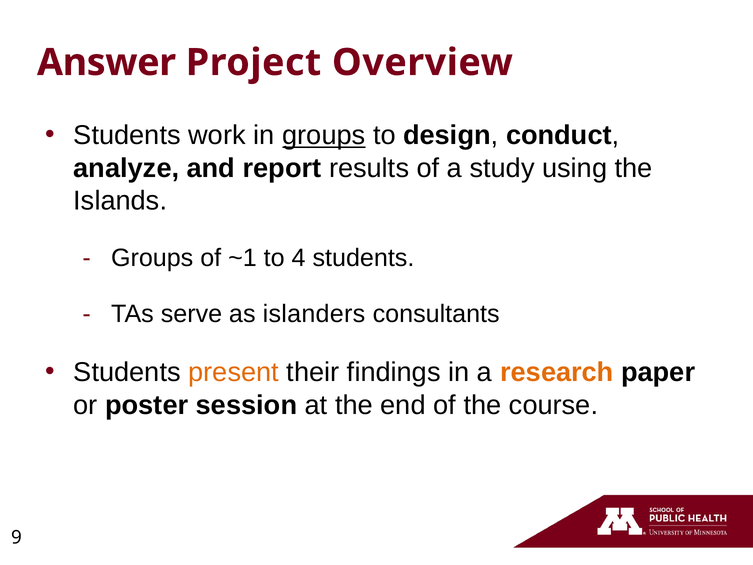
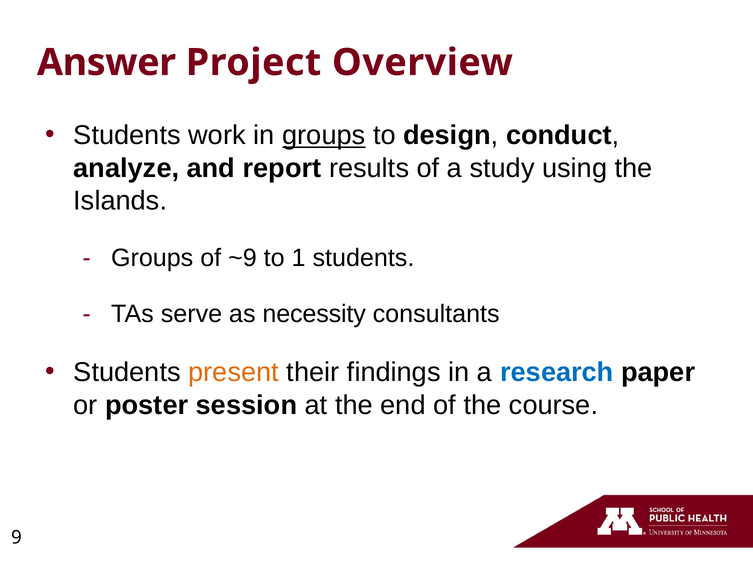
~1: ~1 -> ~9 (242, 258)
4: 4 -> 1 (299, 258)
islanders: islanders -> necessity (314, 314)
research colour: orange -> blue (557, 372)
